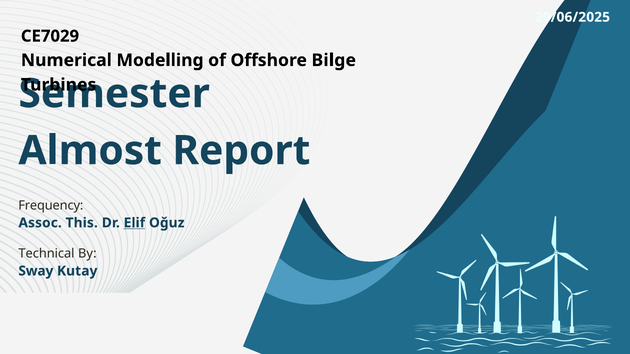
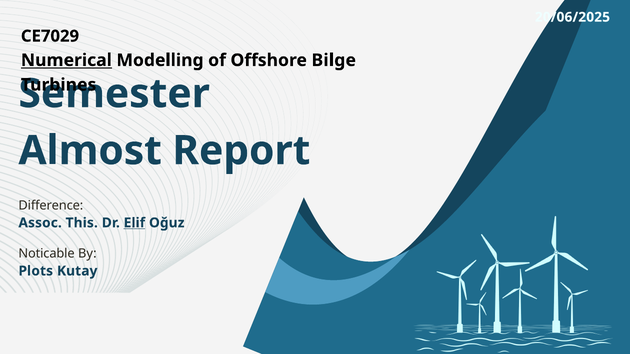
Numerical underline: none -> present (66, 60)
Frequency: Frequency -> Difference (51, 206)
Technical: Technical -> Noticable (47, 254)
Sway: Sway -> Plots (36, 271)
